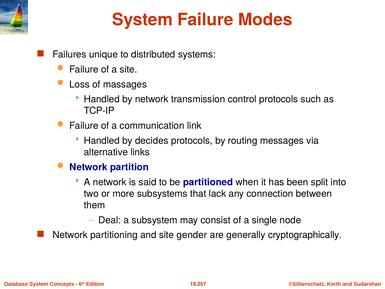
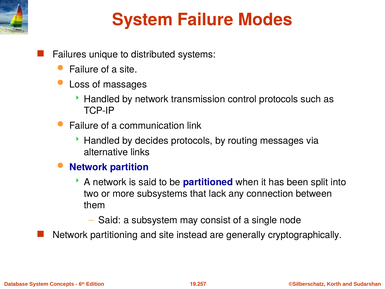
Deal: Deal -> Said (110, 220)
gender: gender -> instead (192, 235)
